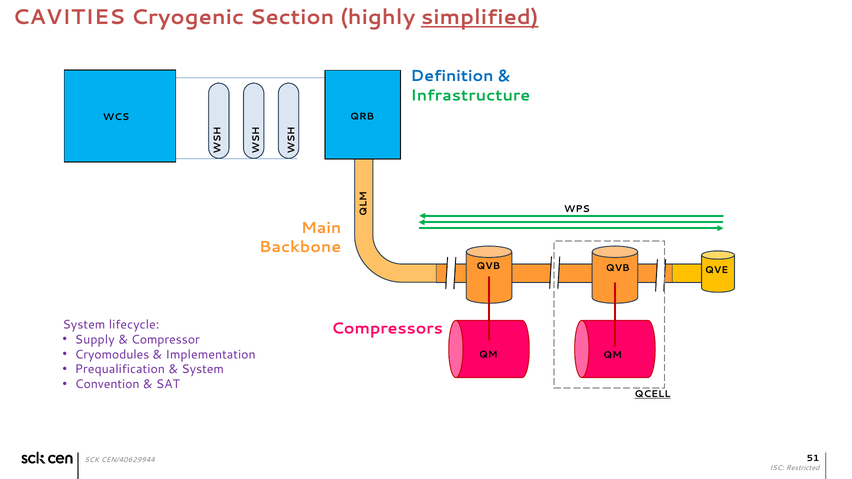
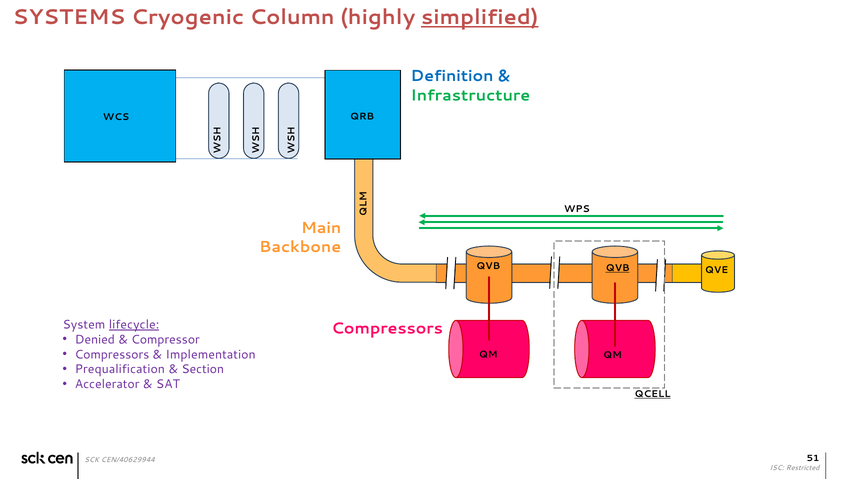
CAVITIES: CAVITIES -> SYSTEMS (69, 17)
Section: Section -> Column (292, 17)
QVB underline: none -> present (618, 268)
lifecycle underline: none -> present (134, 325)
Supply: Supply -> Denied (95, 340)
Cryomodules: Cryomodules -> Compressors (112, 355)
System: System -> Section (203, 370)
Convention: Convention -> Accelerator (107, 384)
